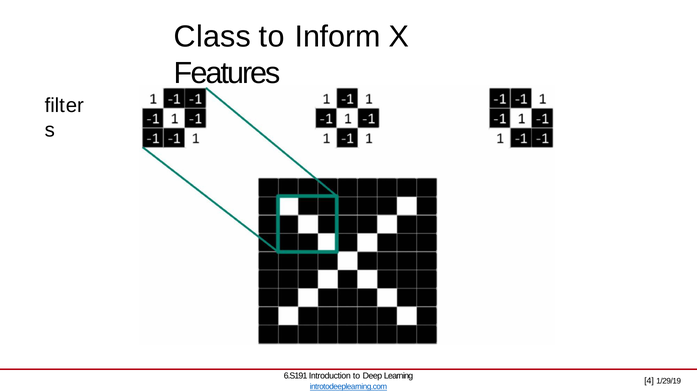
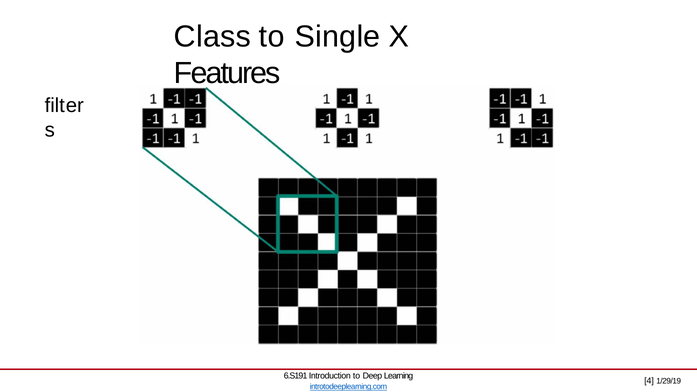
Inform: Inform -> Single (338, 37)
